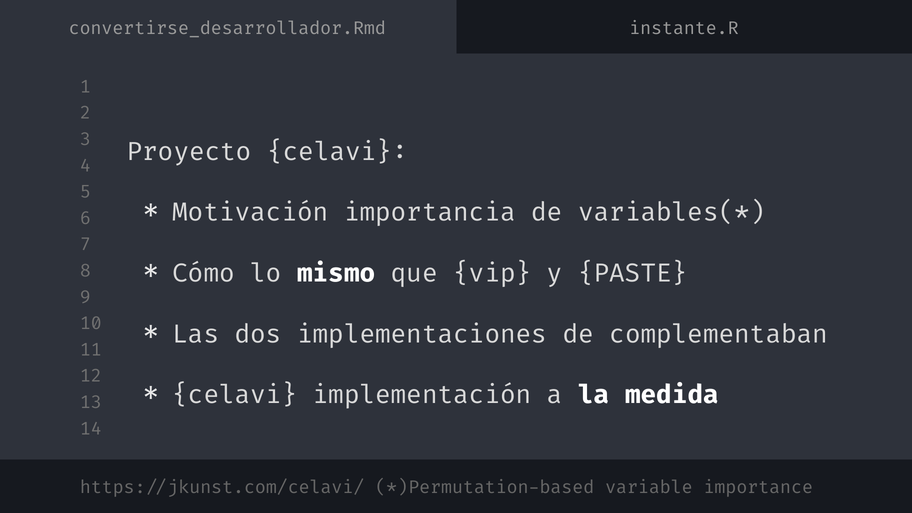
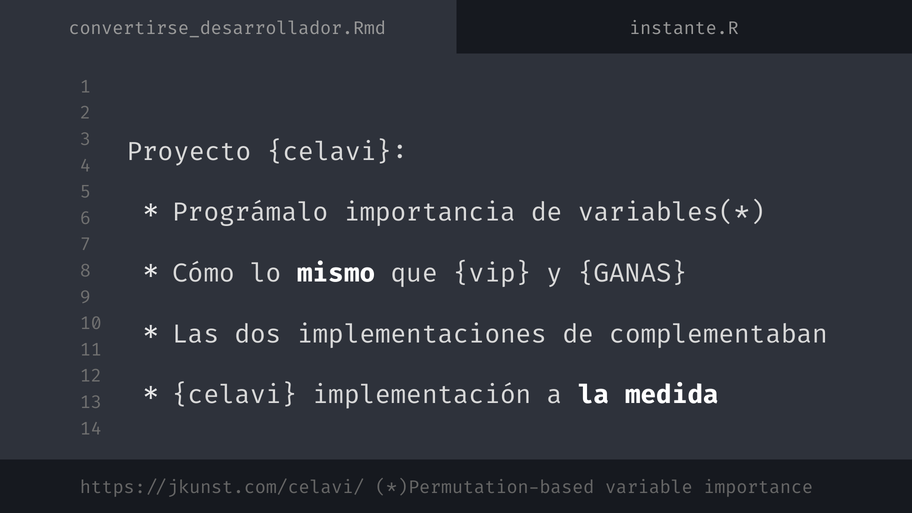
Motivación: Motivación -> Prográmalo (250, 213)
PASTE: PASTE -> GANAS (633, 273)
